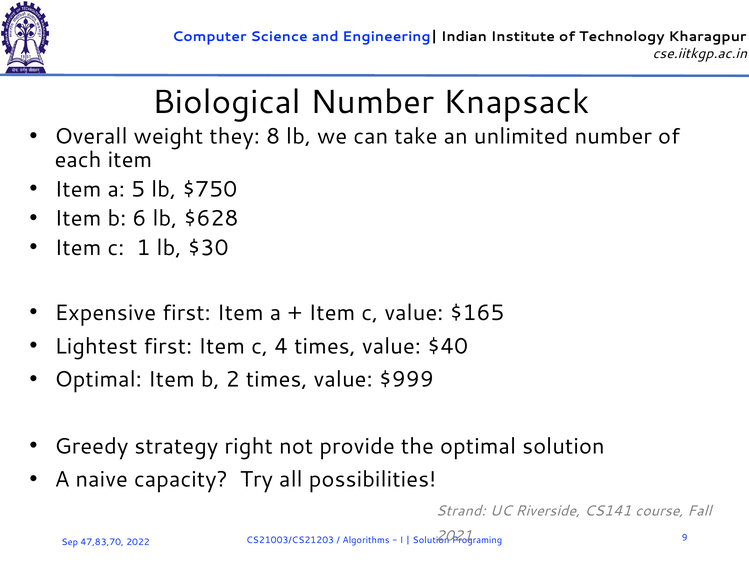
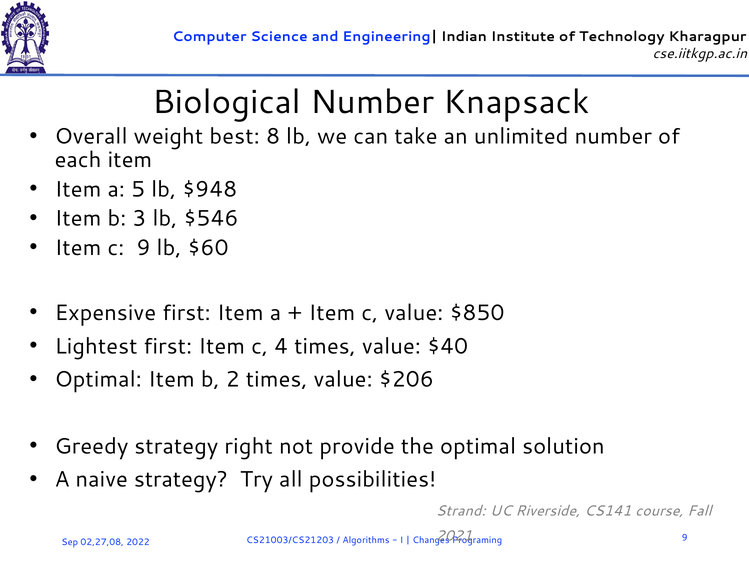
they: they -> best (235, 137)
$750: $750 -> $948 (210, 189)
6: 6 -> 3 (139, 218)
$628: $628 -> $546 (211, 218)
c 1: 1 -> 9 (143, 248)
$30: $30 -> $60 (208, 248)
$165: $165 -> $850 (477, 313)
$999: $999 -> $206 (406, 379)
naive capacity: capacity -> strategy (181, 479)
47,83,70: 47,83,70 -> 02,27,08 (102, 542)
Solution: Solution -> Changes (431, 540)
